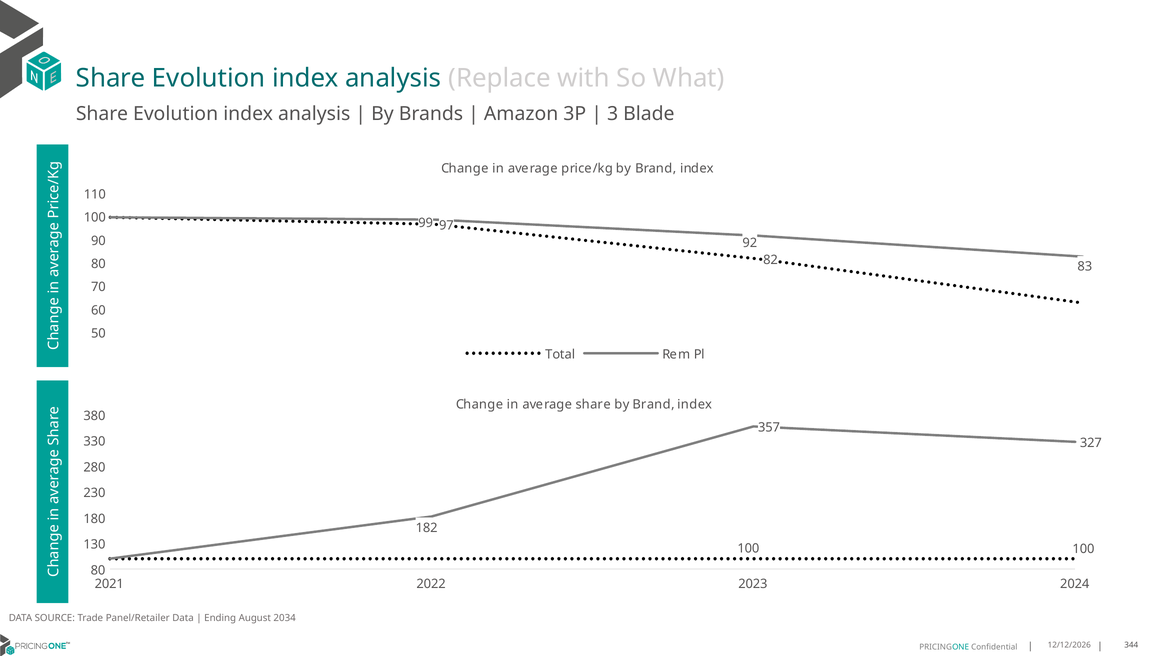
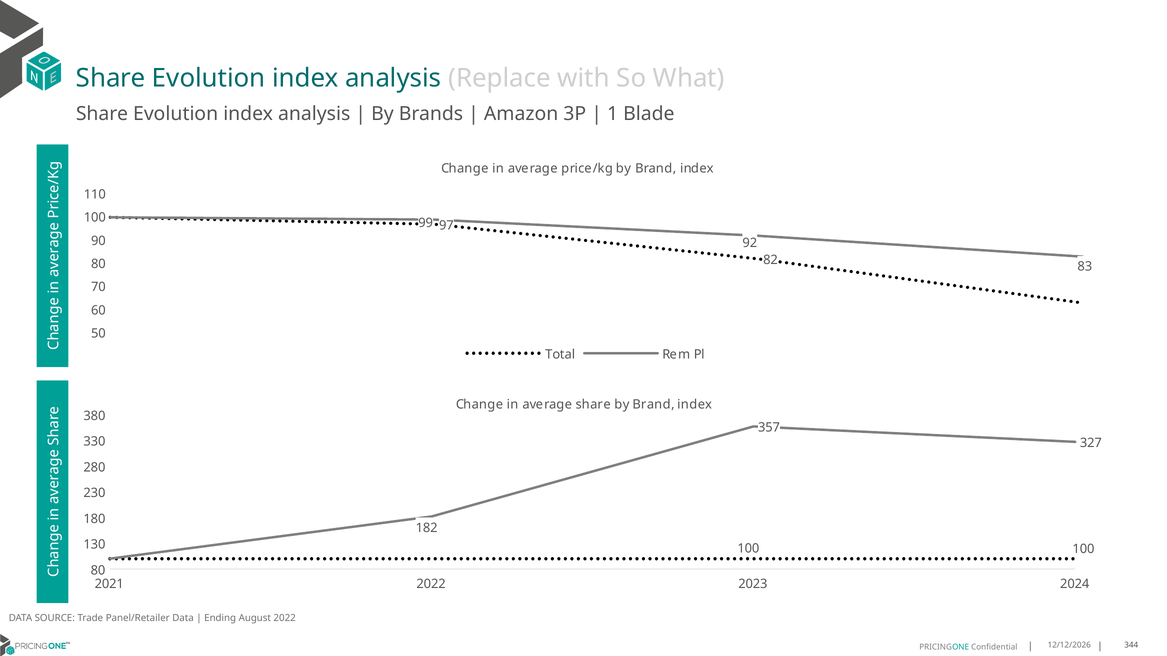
3: 3 -> 1 (613, 114)
August 2034: 2034 -> 2022 (285, 618)
